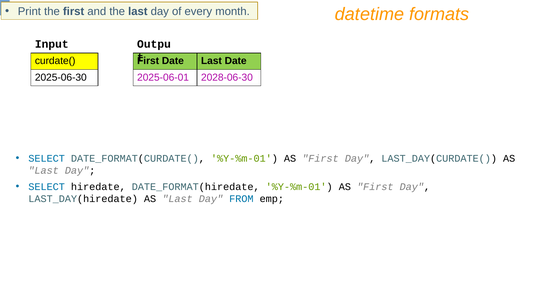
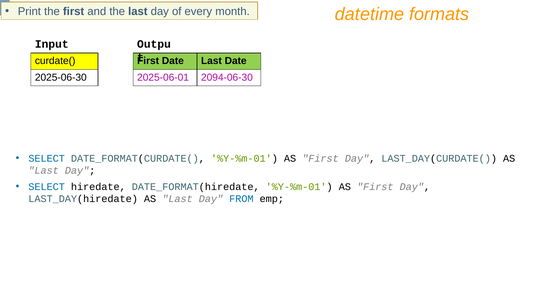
2028-06-30: 2028-06-30 -> 2094-06-30 (227, 77)
